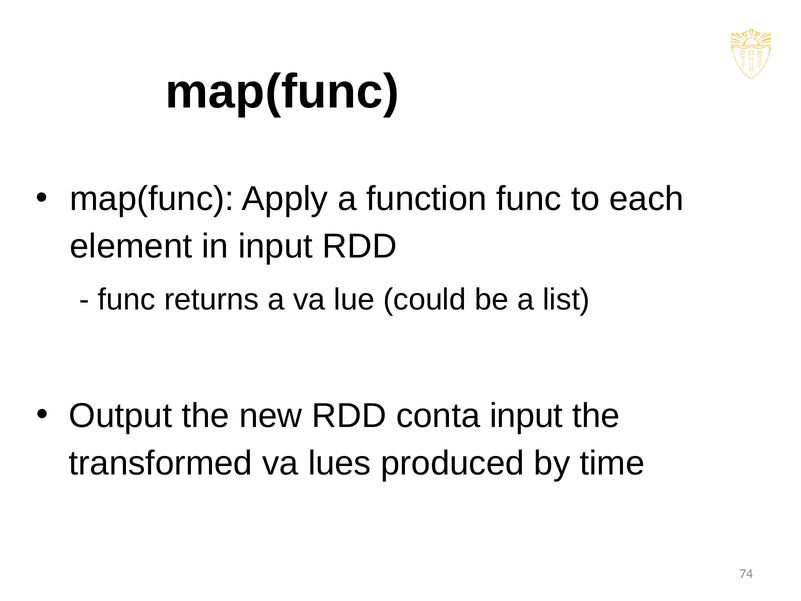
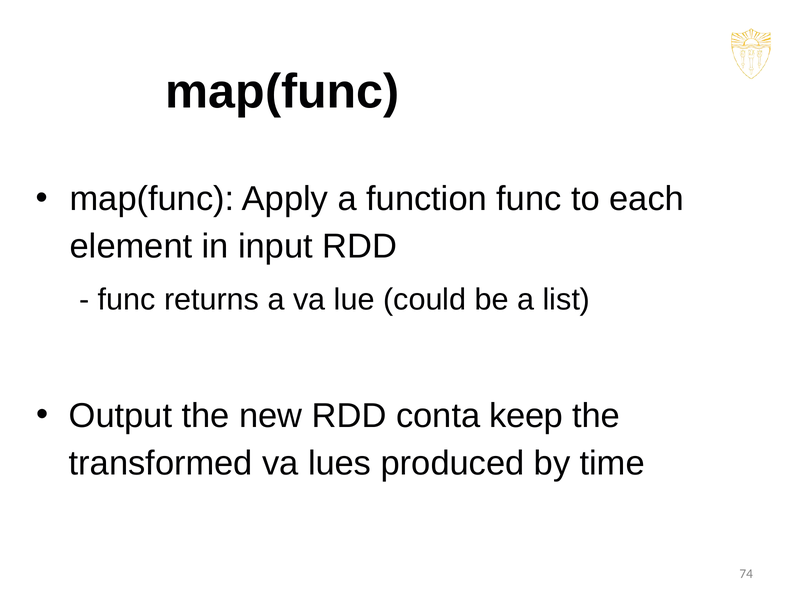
conta input: input -> keep (526, 416)
